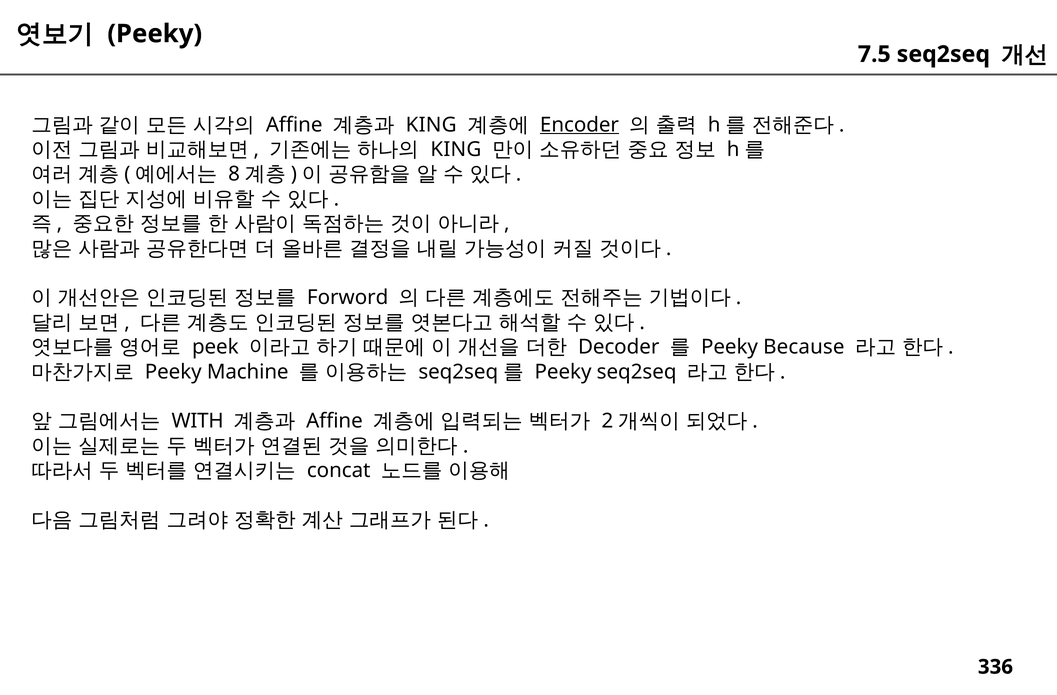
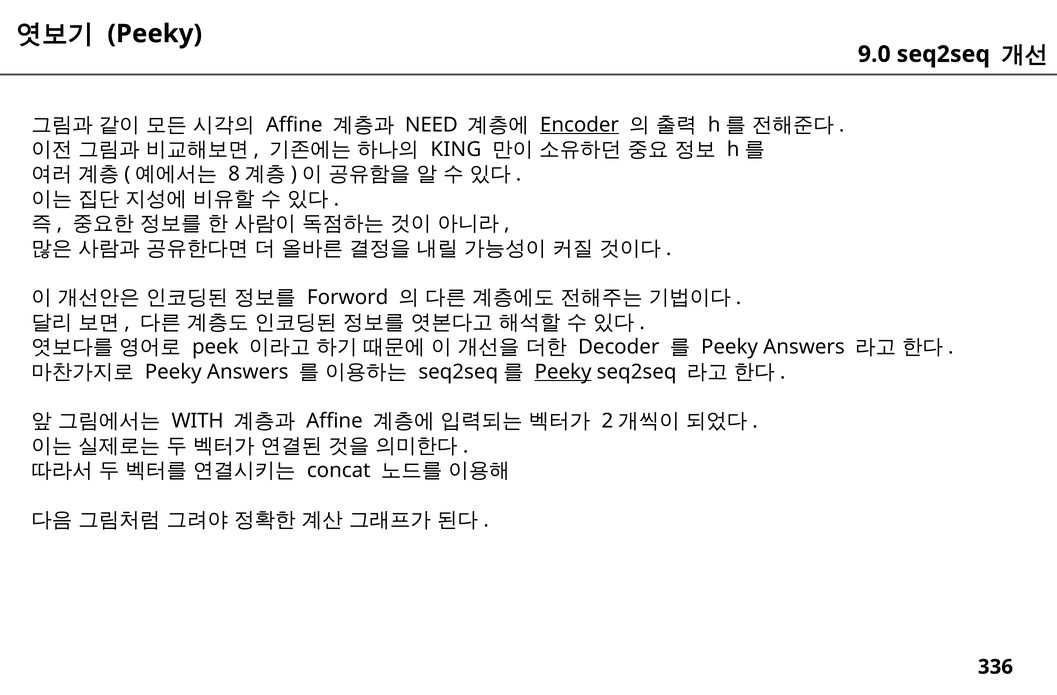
7.5: 7.5 -> 9.0 (874, 54)
KING: KING -> NEED (431, 125)
Because: Because -> Answers (804, 347)
Machine: Machine -> Answers (248, 371)
Peeky underline: none -> present (563, 371)
